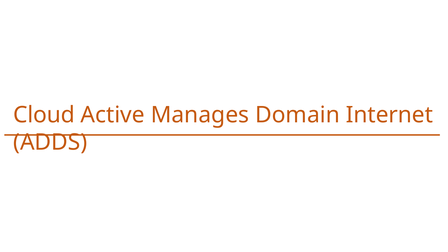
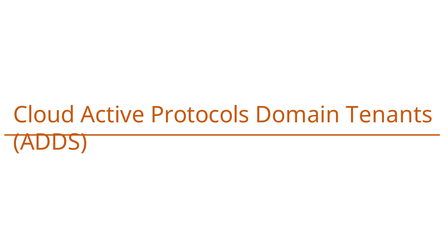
Manages: Manages -> Protocols (200, 115)
Internet: Internet -> Tenants (389, 115)
